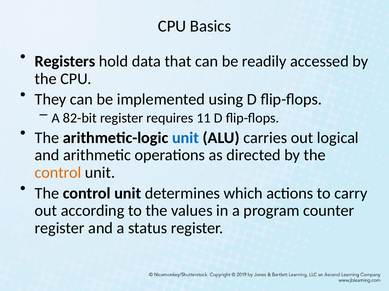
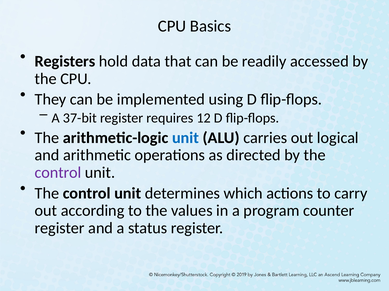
82-bit: 82-bit -> 37-bit (80, 118)
11: 11 -> 12 (204, 118)
control colour: orange -> purple (58, 173)
